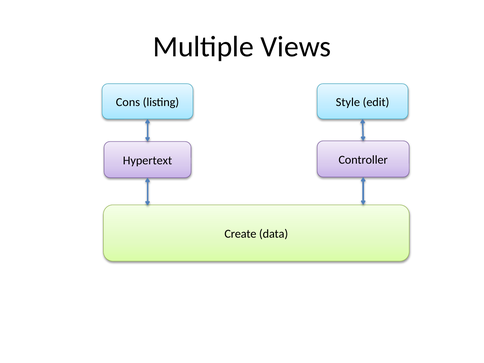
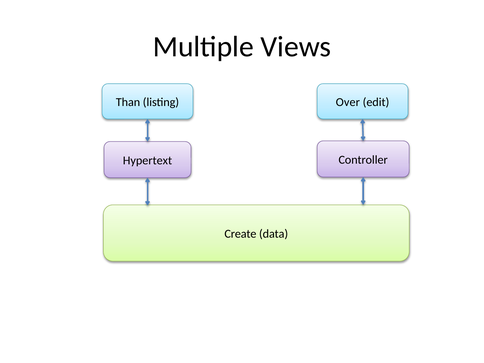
Cons: Cons -> Than (128, 102)
Style: Style -> Over (348, 102)
